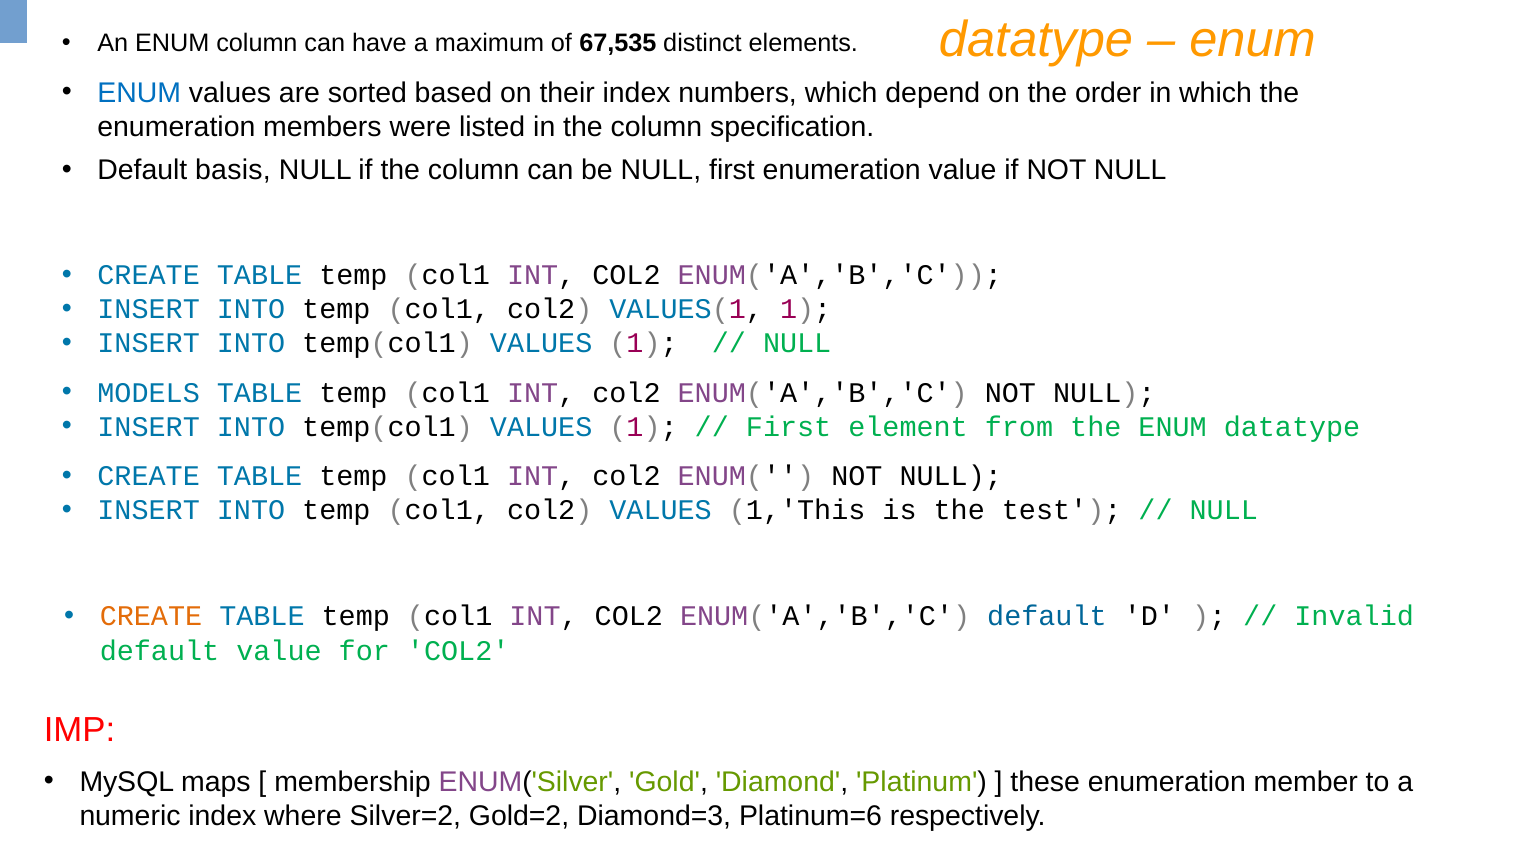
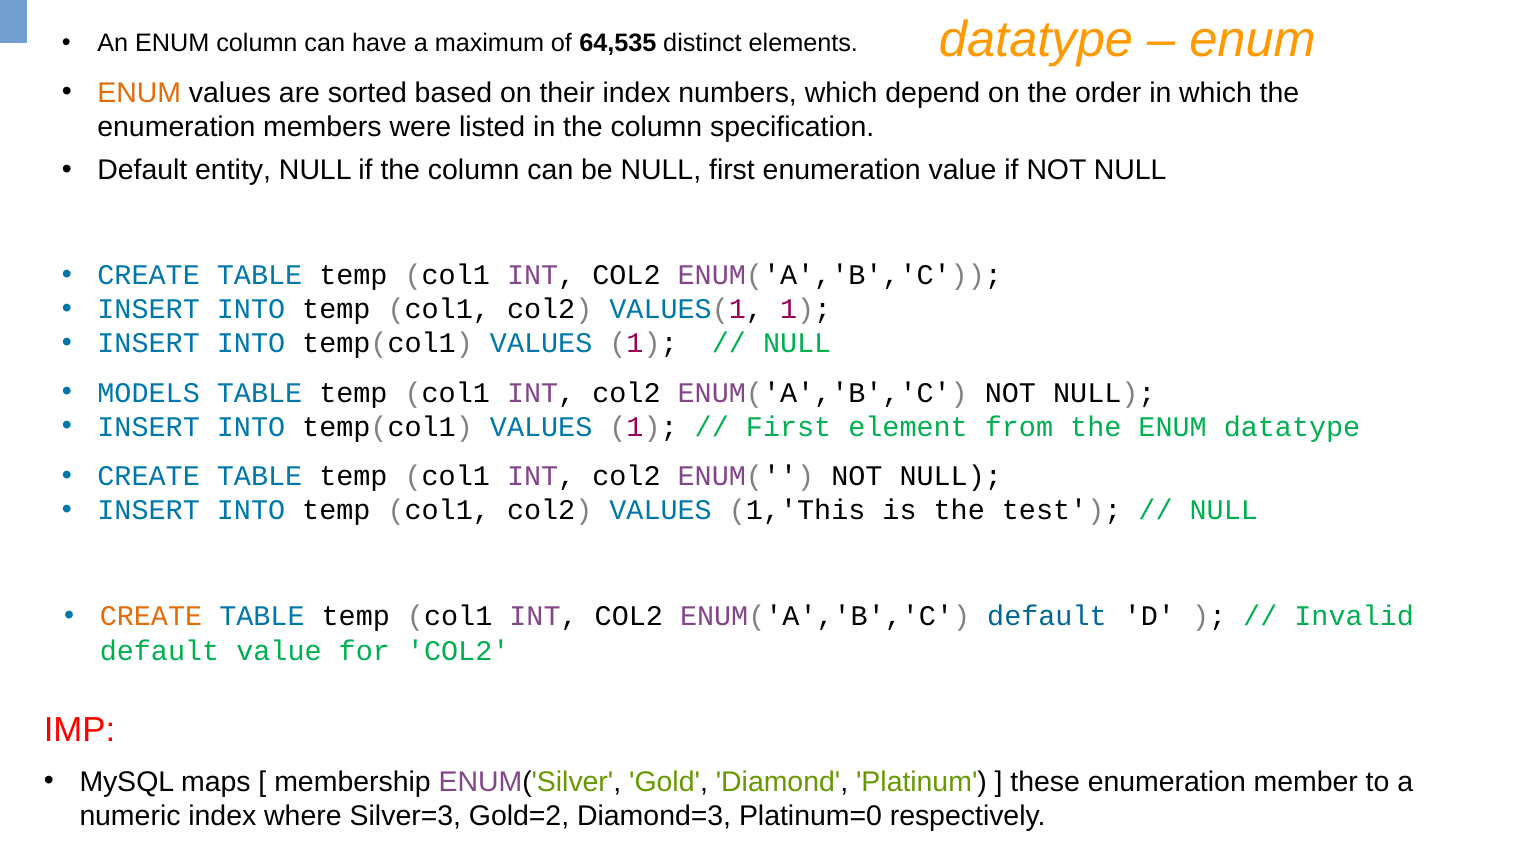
67,535: 67,535 -> 64,535 (618, 43)
ENUM colour: blue -> orange (139, 93)
basis: basis -> entity (233, 171)
Silver=2: Silver=2 -> Silver=3 (405, 817)
Platinum=6: Platinum=6 -> Platinum=0 (811, 817)
